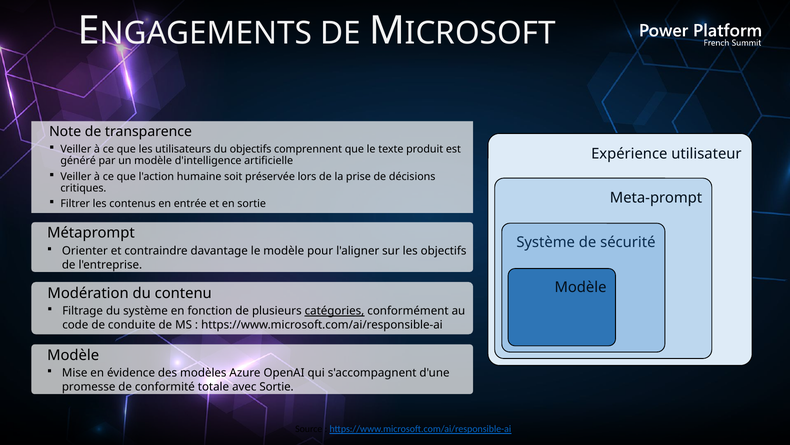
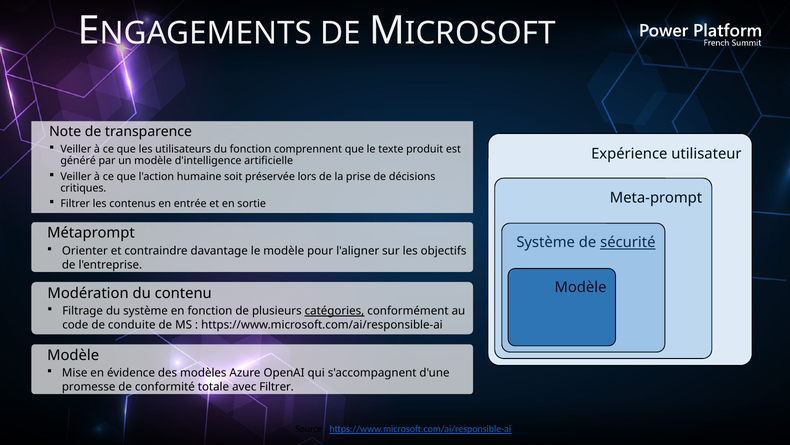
du objectifs: objectifs -> fonction (250, 149)
sécurité underline: none -> present (628, 242)
avec Sortie: Sortie -> Filtrer (277, 386)
